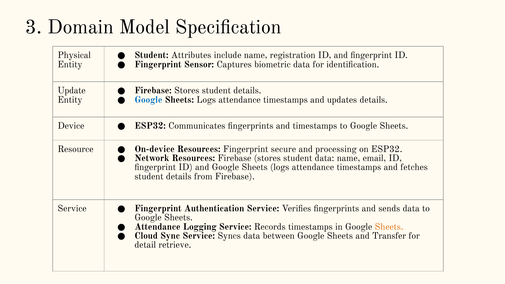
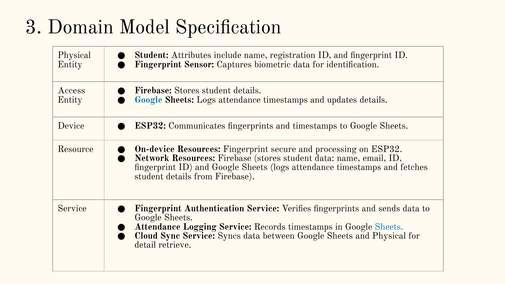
Update: Update -> Access (71, 91)
Sheets colour: orange -> blue (389, 227)
and Transfer: Transfer -> Physical (389, 236)
